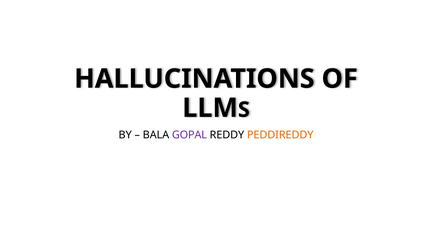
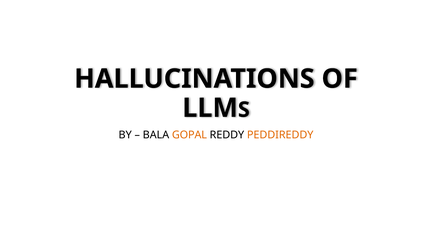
GOPAL colour: purple -> orange (189, 135)
